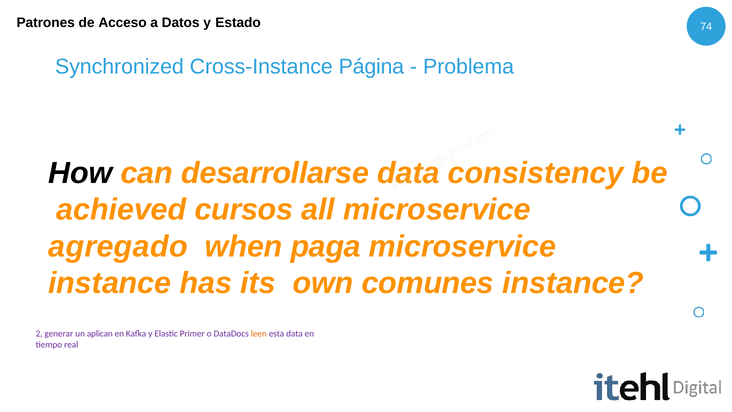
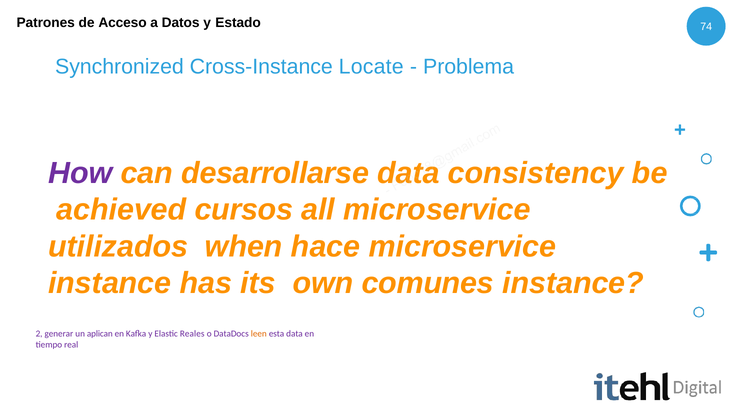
Página: Página -> Locate (371, 66)
How colour: black -> purple (80, 173)
agregado: agregado -> utilizados (118, 246)
paga: paga -> hace (326, 246)
Primer: Primer -> Reales (192, 334)
